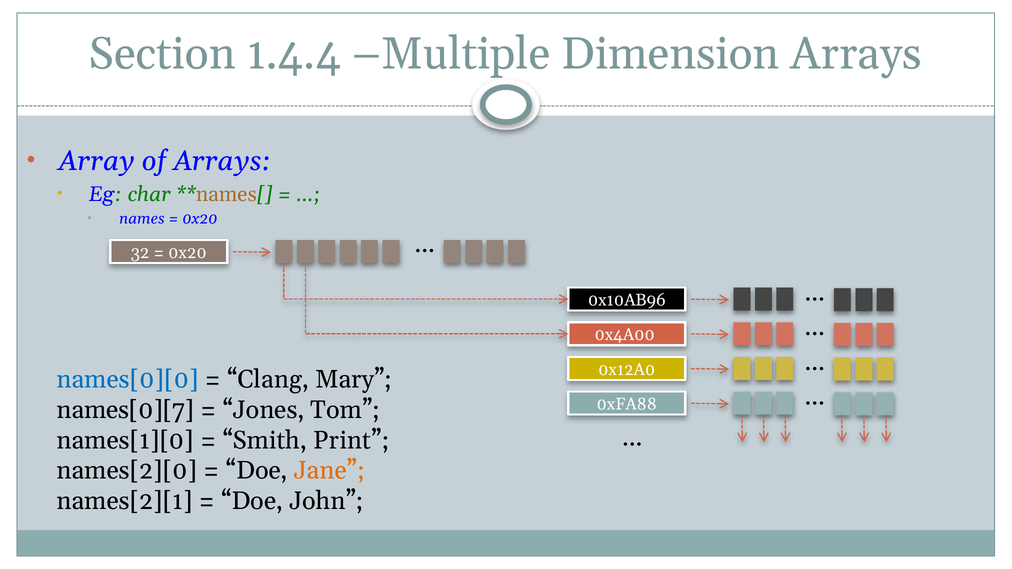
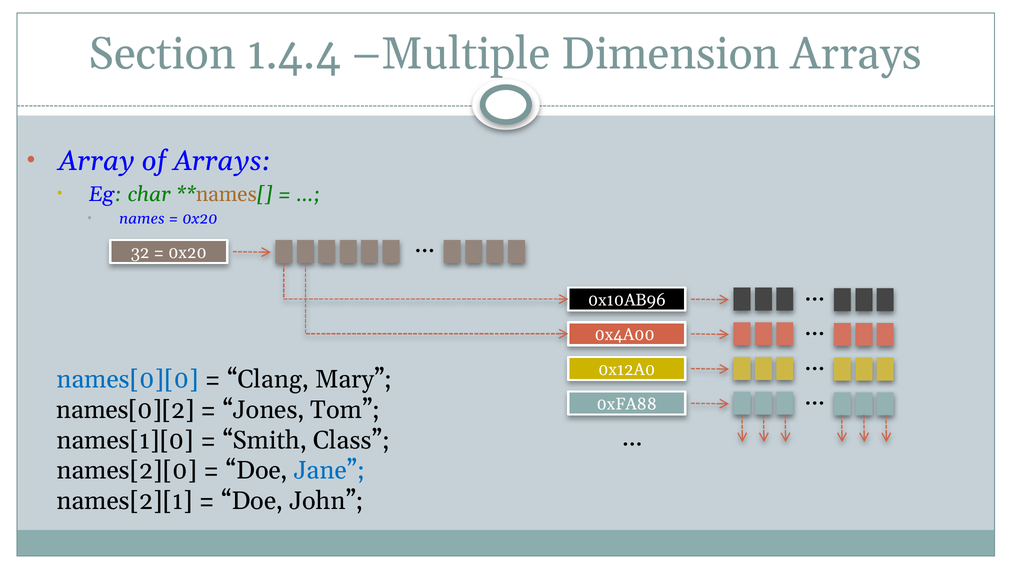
names[0][7: names[0][7 -> names[0][2 (126, 410)
Print: Print -> Class (352, 440)
Jane colour: orange -> blue (329, 471)
